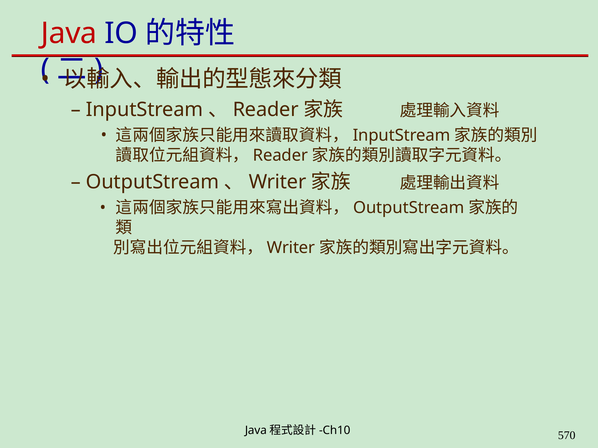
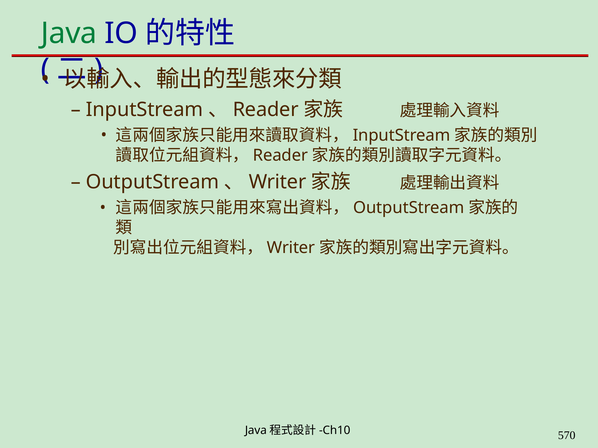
Java colour: red -> green (69, 33)
